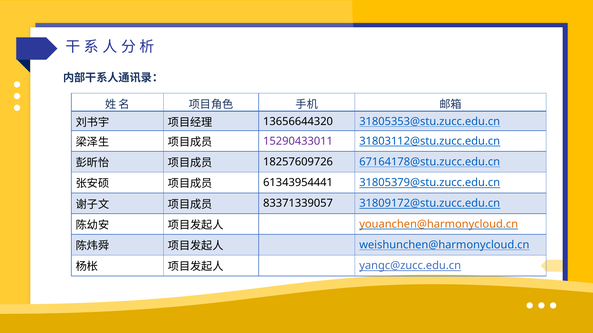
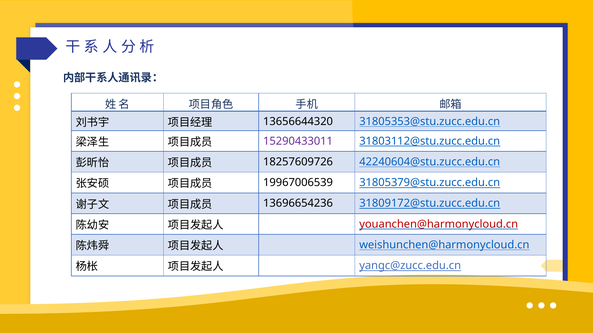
67164178@stu.zucc.edu.cn: 67164178@stu.zucc.edu.cn -> 42240604@stu.zucc.edu.cn (430, 162)
61343954441: 61343954441 -> 19967006539 (298, 183)
83371339057: 83371339057 -> 13696654236 (298, 204)
youanchen@harmonycloud.cn colour: orange -> red (439, 224)
